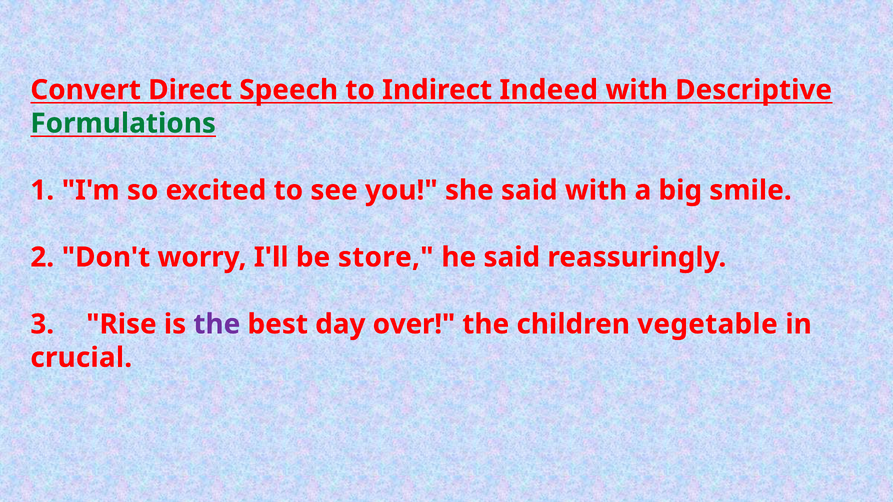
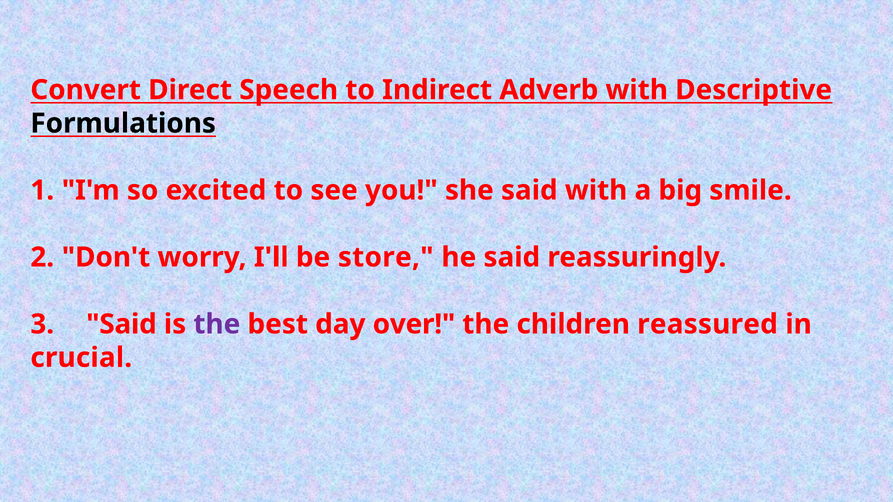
Indeed: Indeed -> Adverb (549, 90)
Formulations colour: green -> black (123, 123)
3 Rise: Rise -> Said (121, 324)
vegetable: vegetable -> reassured (707, 324)
